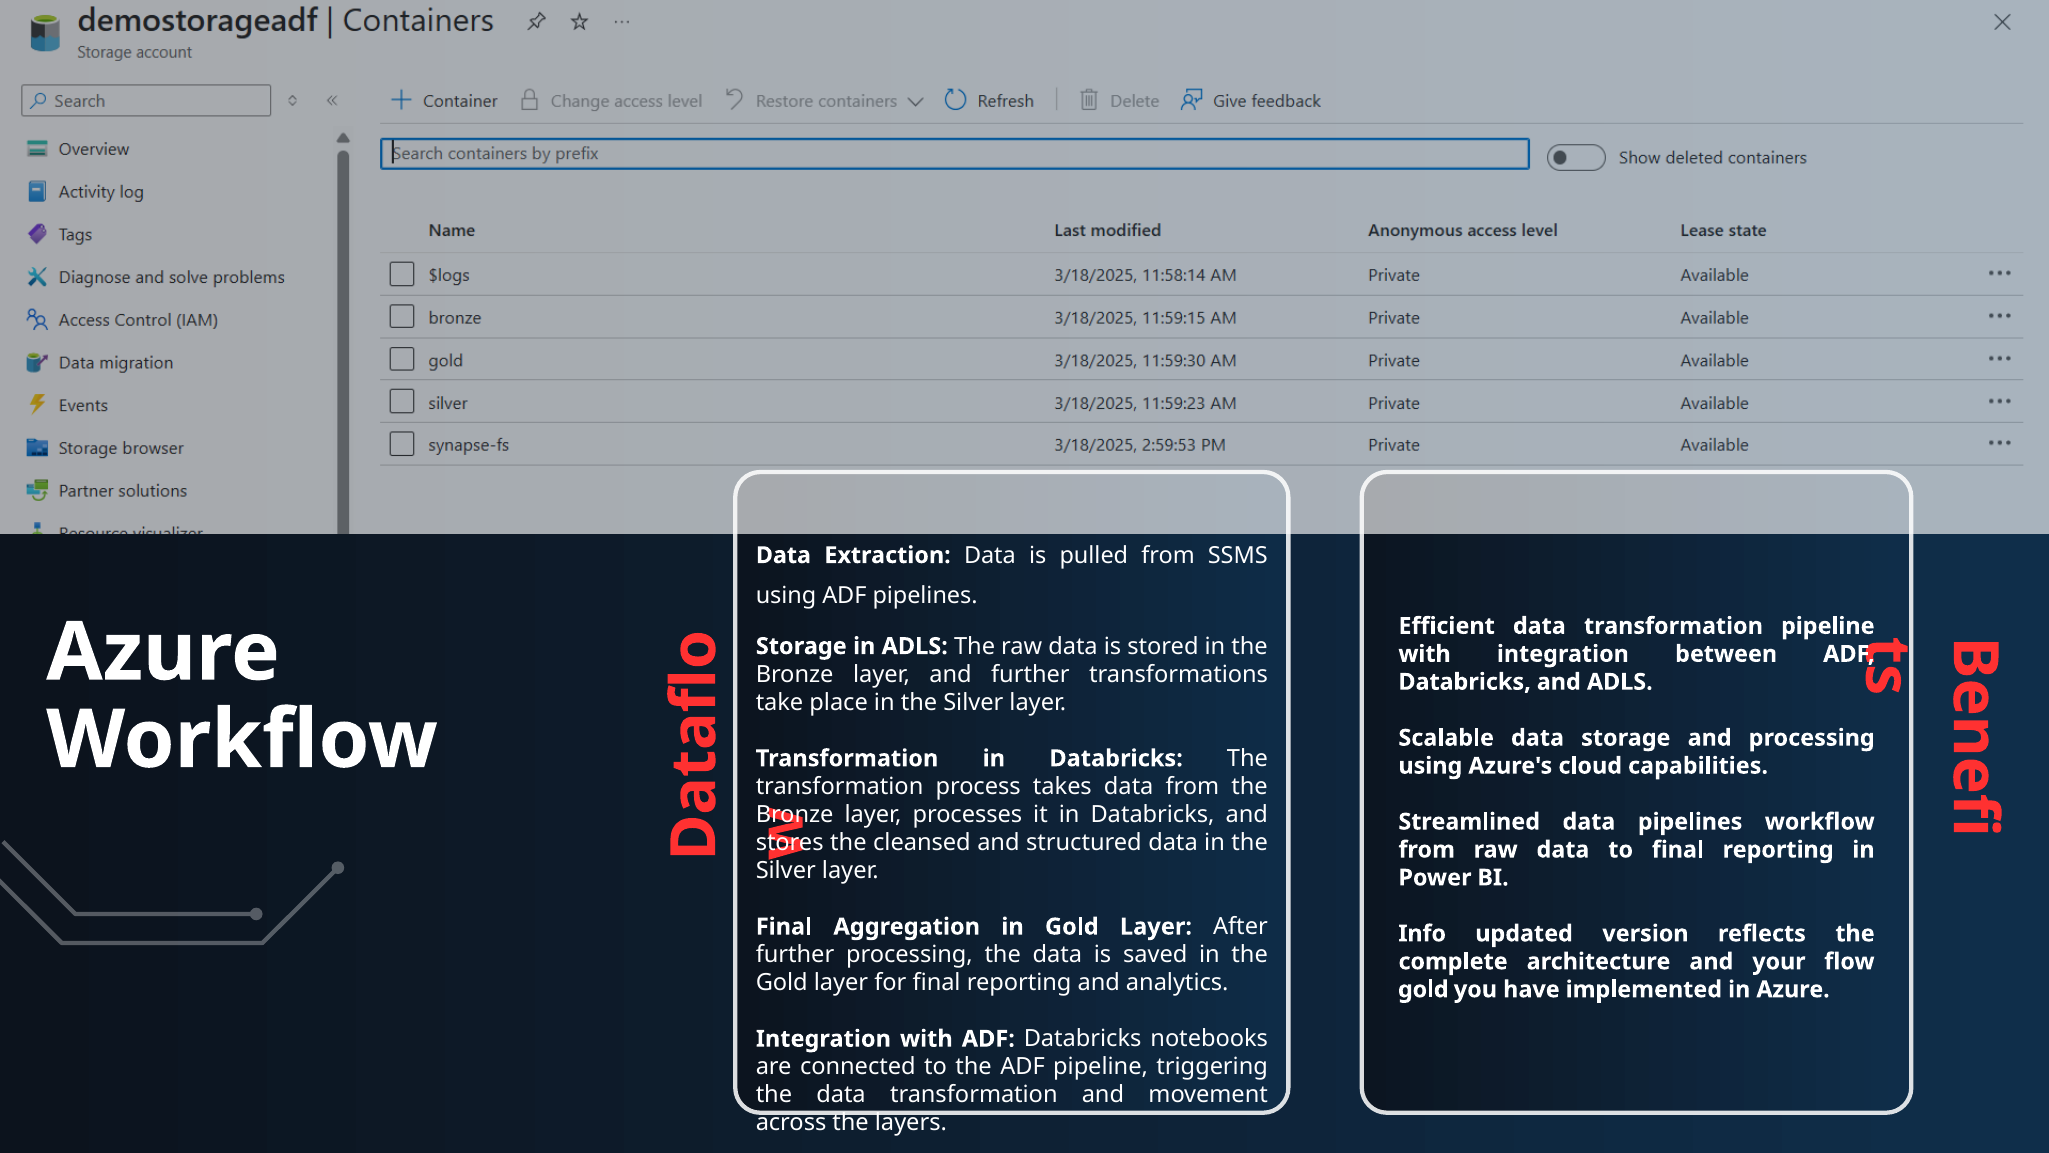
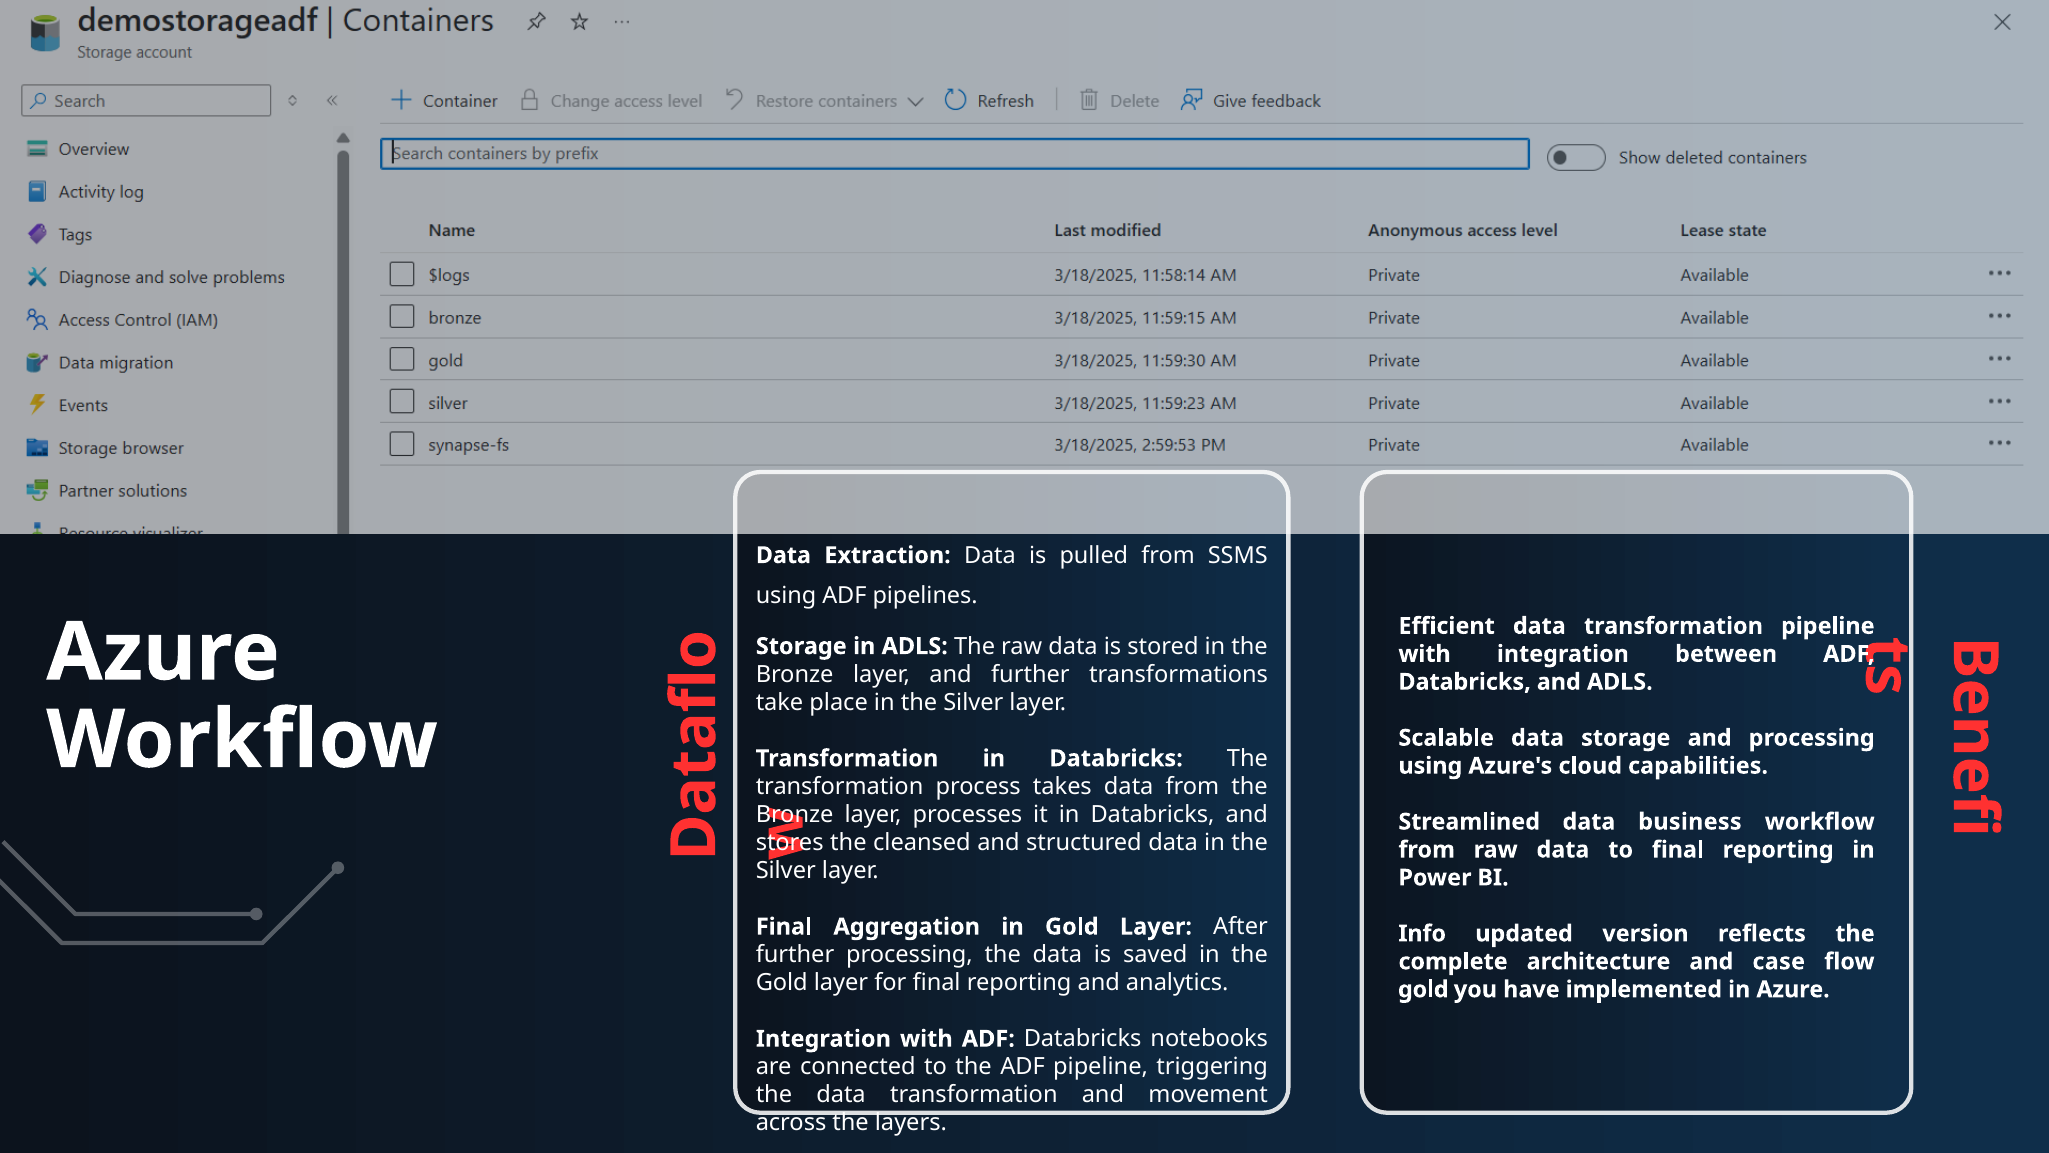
data pipelines: pipelines -> business (1690, 821)
your: your -> case (1779, 961)
